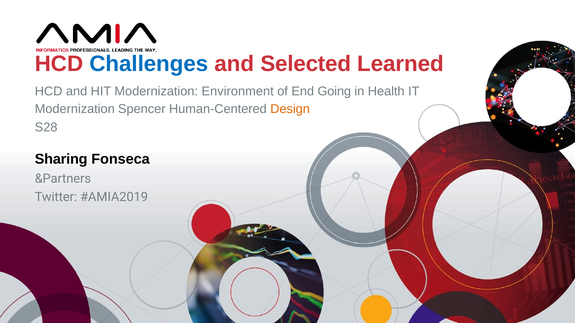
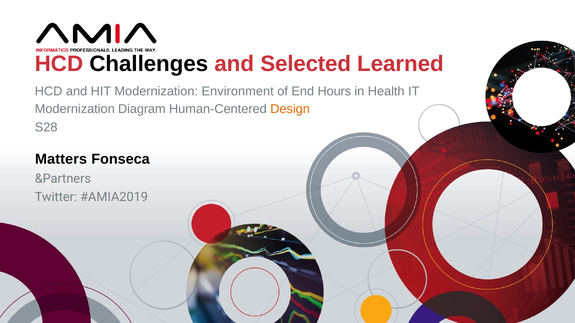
Challenges colour: blue -> black (149, 64)
Going: Going -> Hours (334, 91)
Spencer: Spencer -> Diagram (142, 109)
Sharing: Sharing -> Matters (61, 159)
